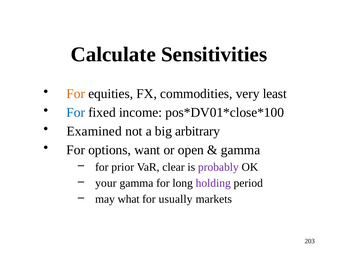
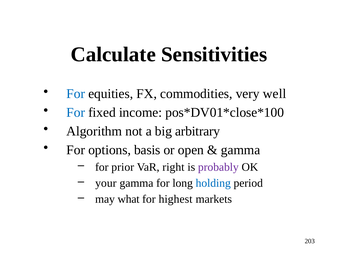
For colour: orange -> blue (76, 94)
least: least -> well (275, 94)
Examined: Examined -> Algorithm (94, 131)
want: want -> basis (147, 150)
clear: clear -> right (173, 167)
holding colour: purple -> blue (213, 183)
usually: usually -> highest (176, 199)
